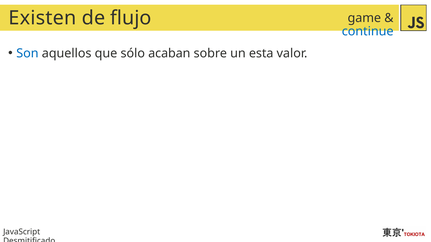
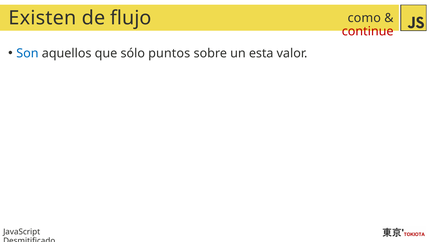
game: game -> como (364, 18)
continue colour: blue -> red (368, 31)
acaban: acaban -> puntos (169, 53)
